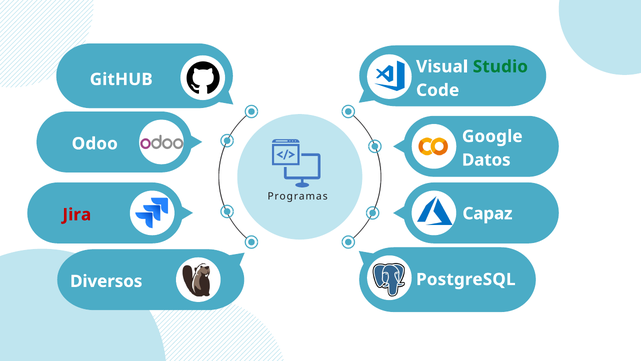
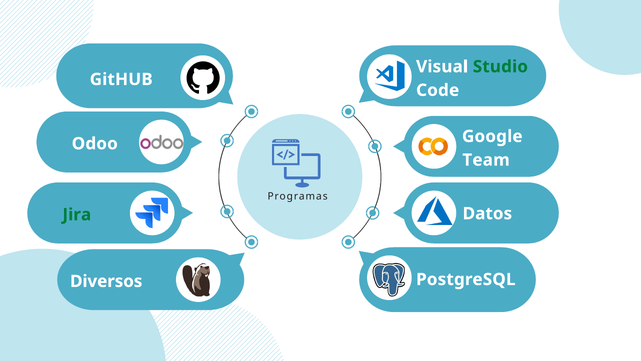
Datos: Datos -> Team (486, 160)
Capaz: Capaz -> Datos (487, 213)
Jira colour: red -> green (77, 214)
